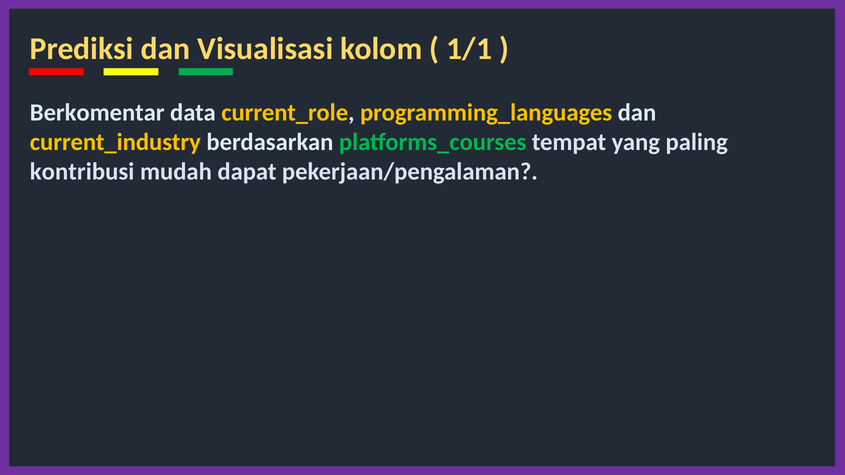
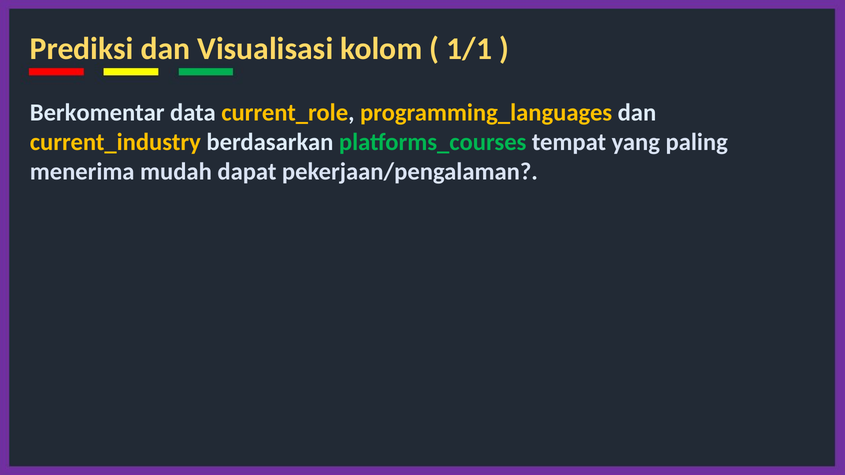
kontribusi: kontribusi -> menerima (82, 172)
